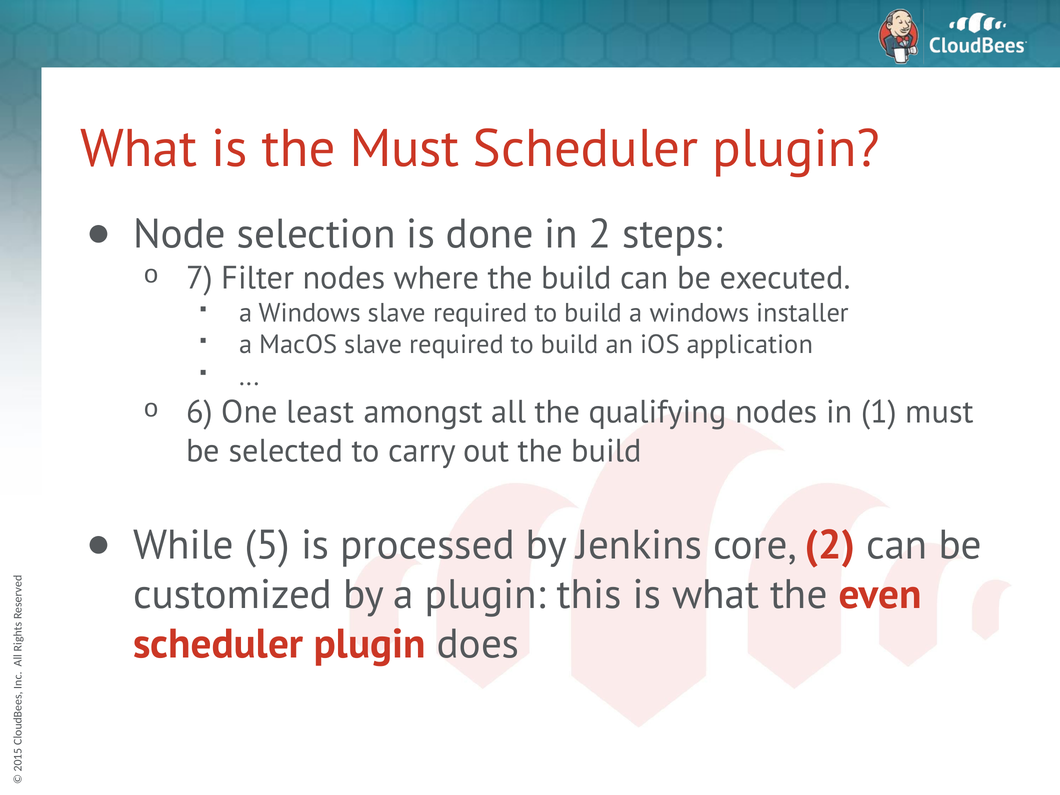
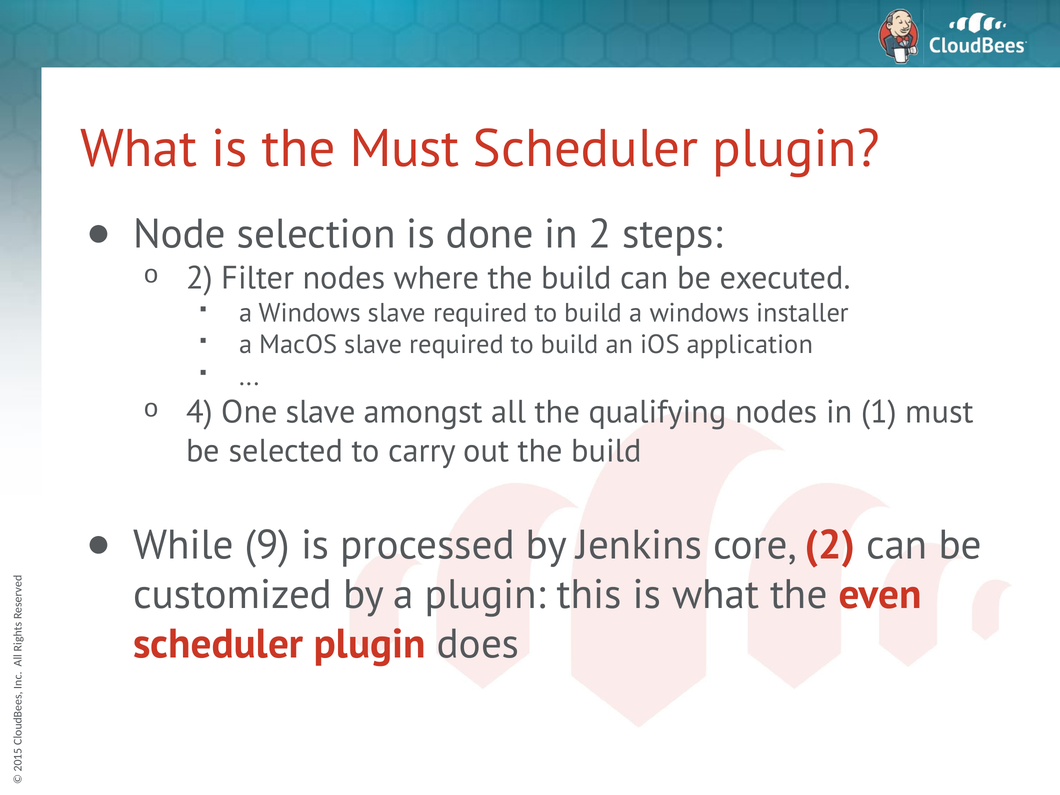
7: 7 -> 2 (199, 278)
6: 6 -> 4 (199, 412)
One least: least -> slave (321, 412)
While 5: 5 -> 9 (267, 545)
